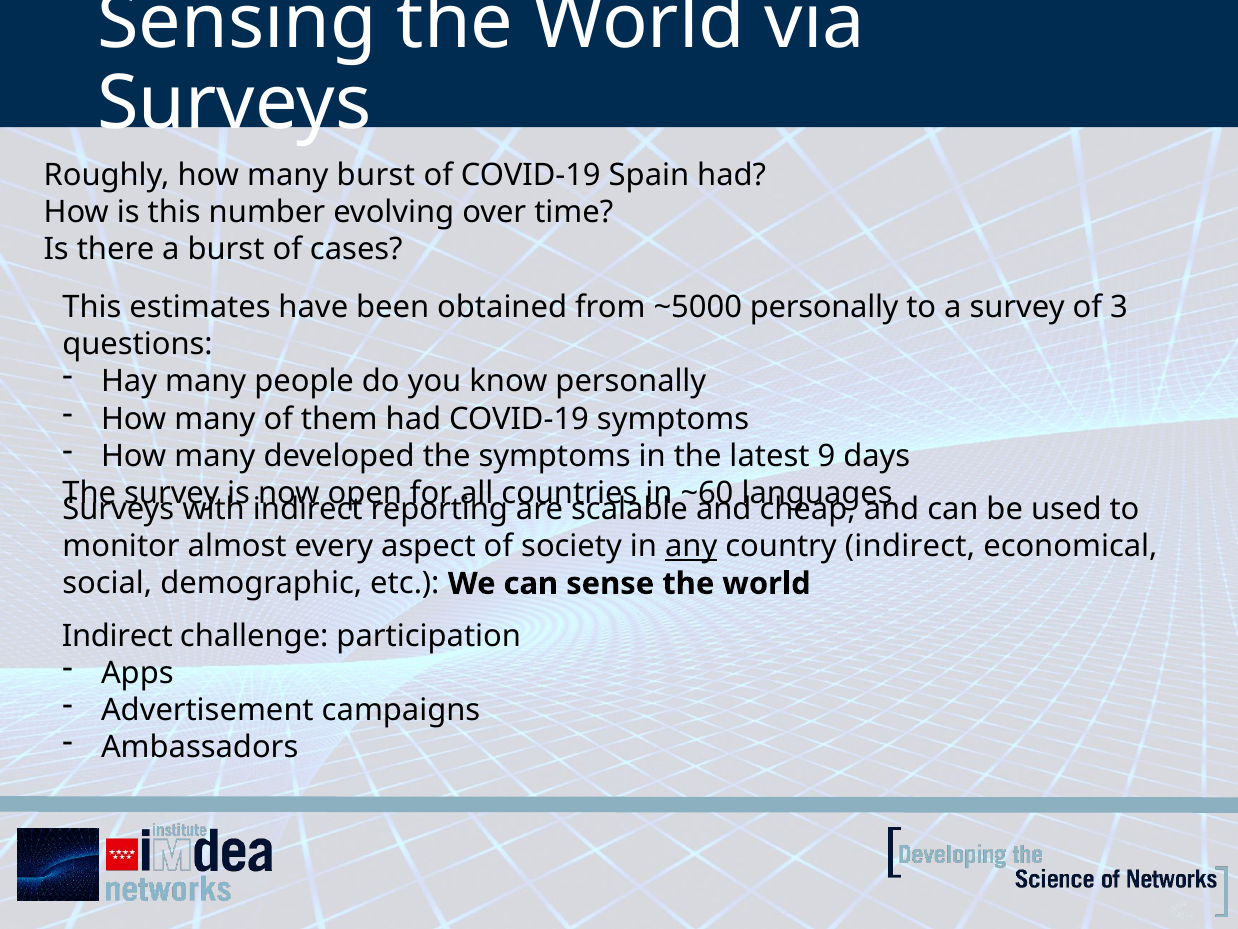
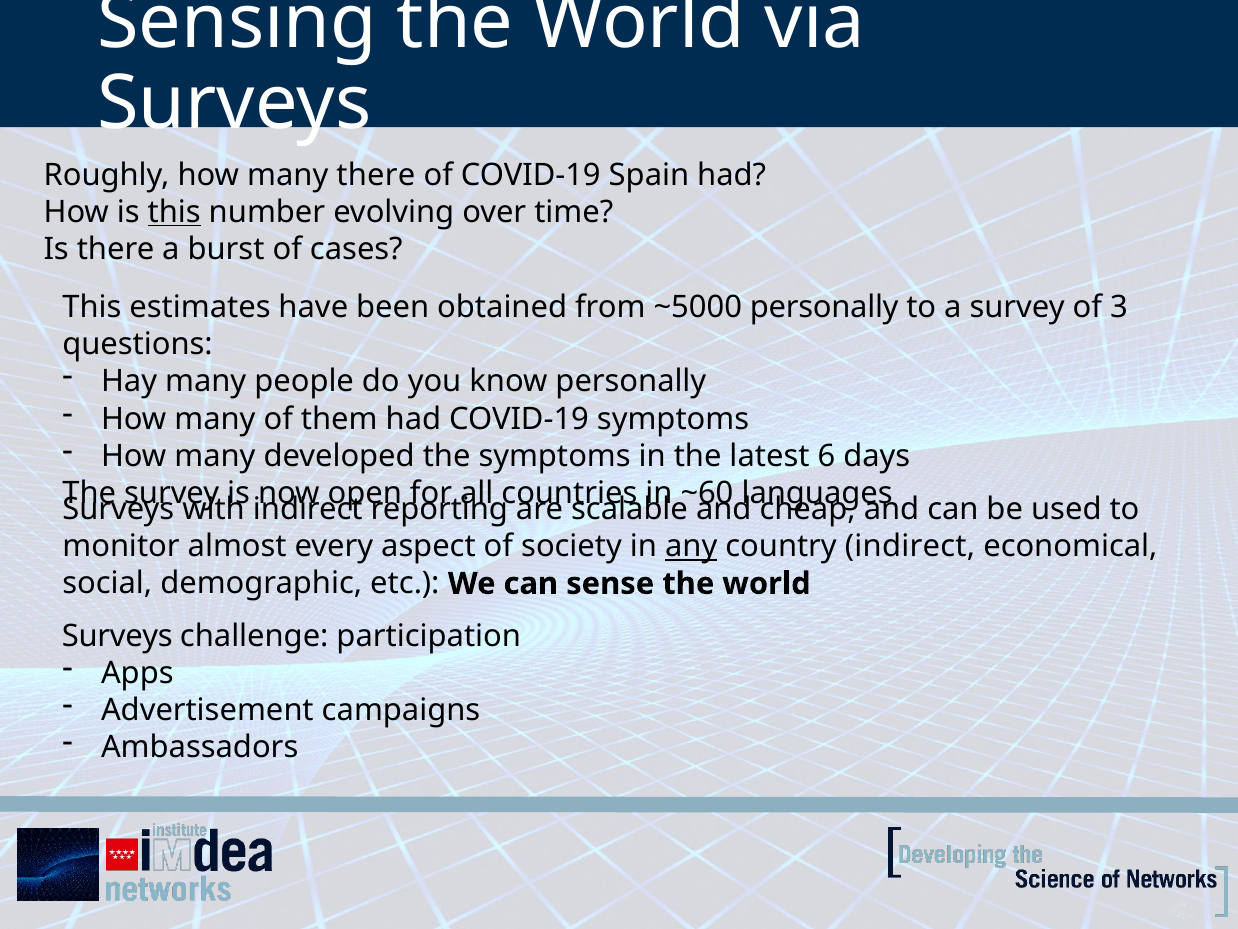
many burst: burst -> there (376, 175)
this underline: none -> present (174, 212)
9: 9 -> 6 (826, 456)
Indirect: Indirect -> Surveys (117, 636)
